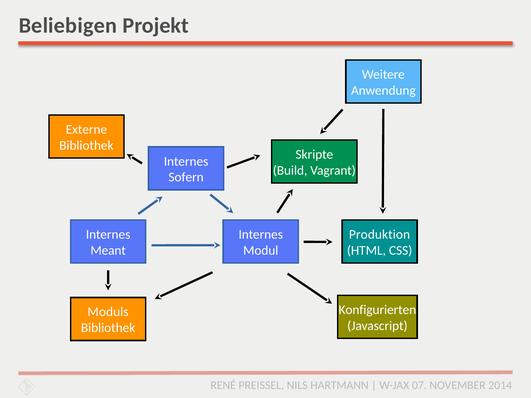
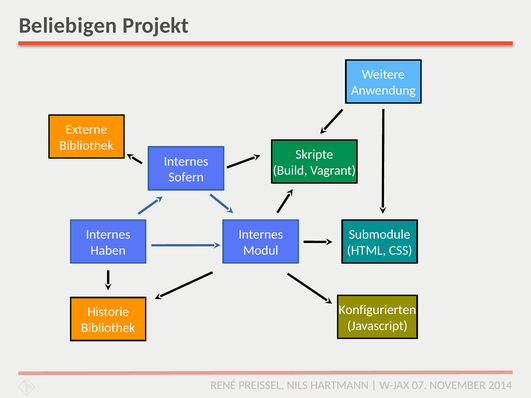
Produktion: Produktion -> Submodule (380, 235)
Meant: Meant -> Haben (108, 251)
Moduls: Moduls -> Historie (108, 312)
